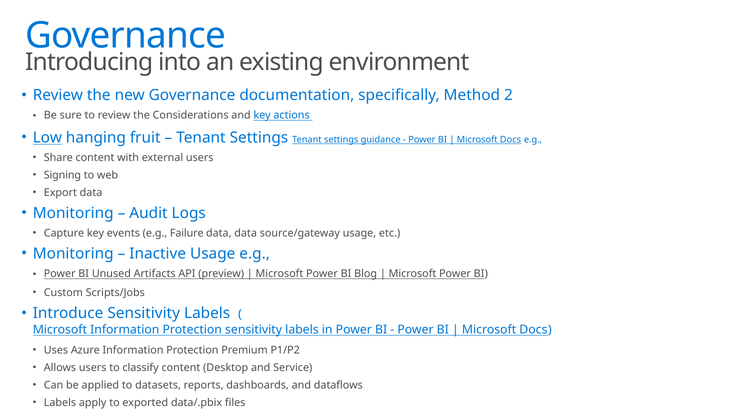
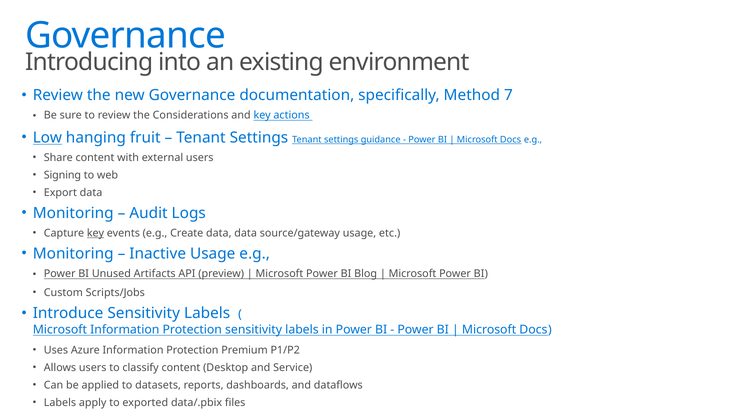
2: 2 -> 7 (508, 96)
key underline: none -> present (96, 233)
Failure: Failure -> Create (187, 233)
